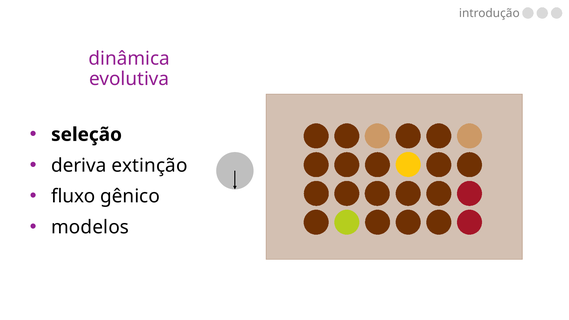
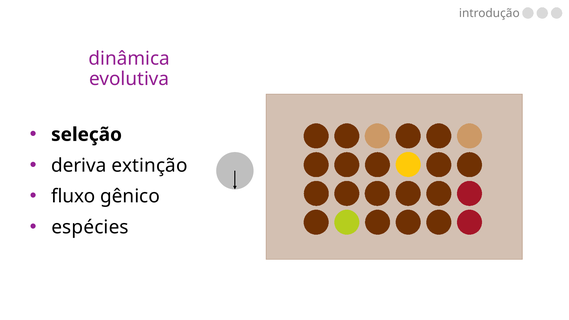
modelos: modelos -> espécies (90, 227)
